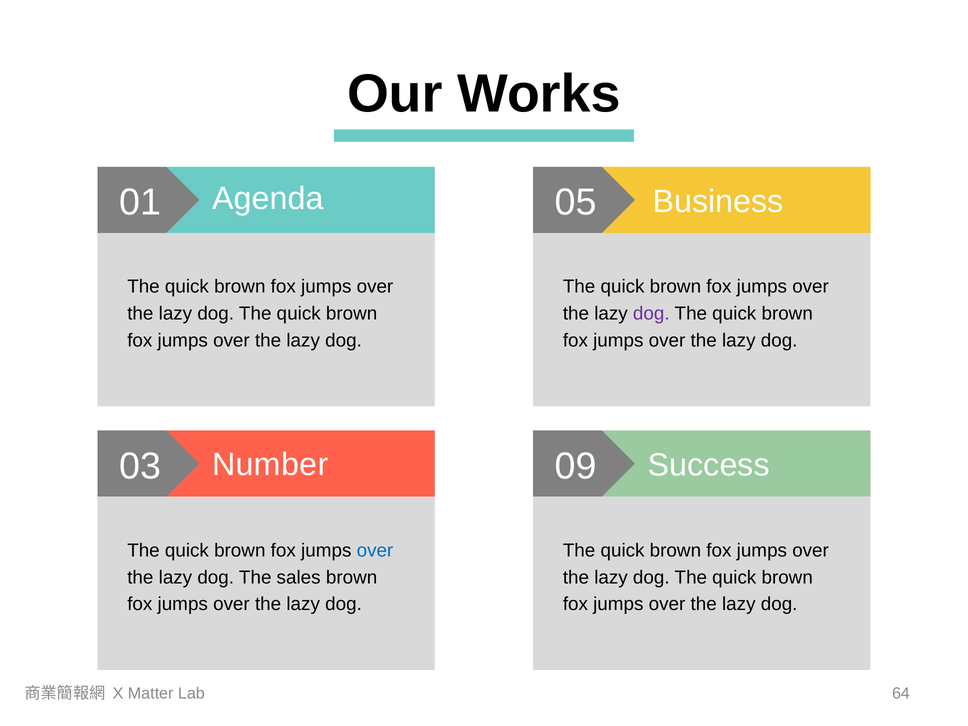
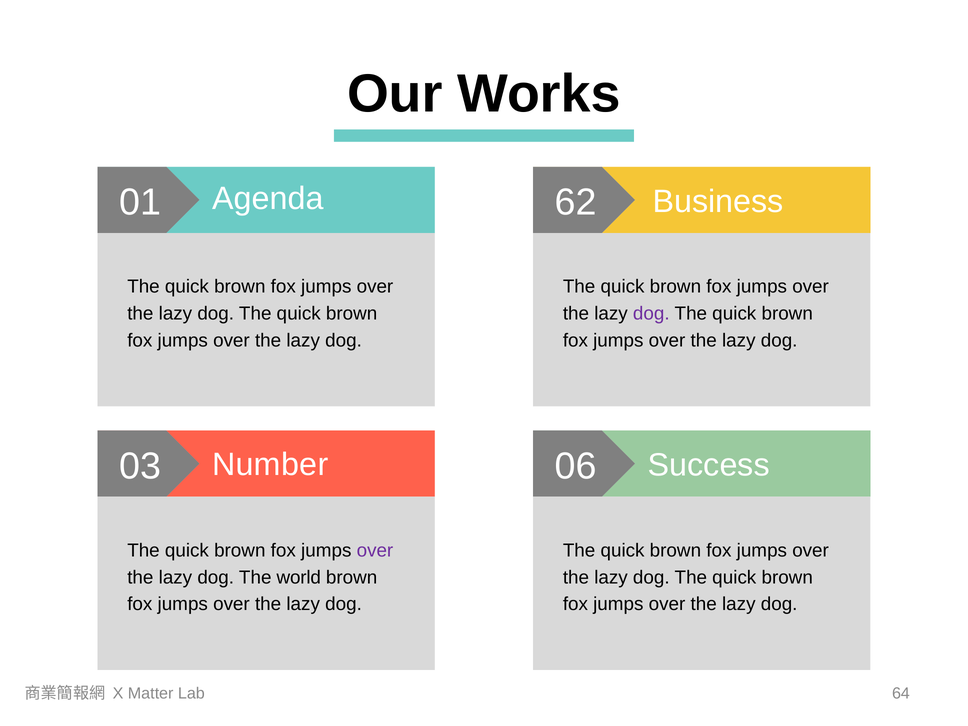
05: 05 -> 62 (576, 203)
09: 09 -> 06 (576, 466)
over colour: blue -> purple (375, 550)
sales: sales -> world (299, 577)
